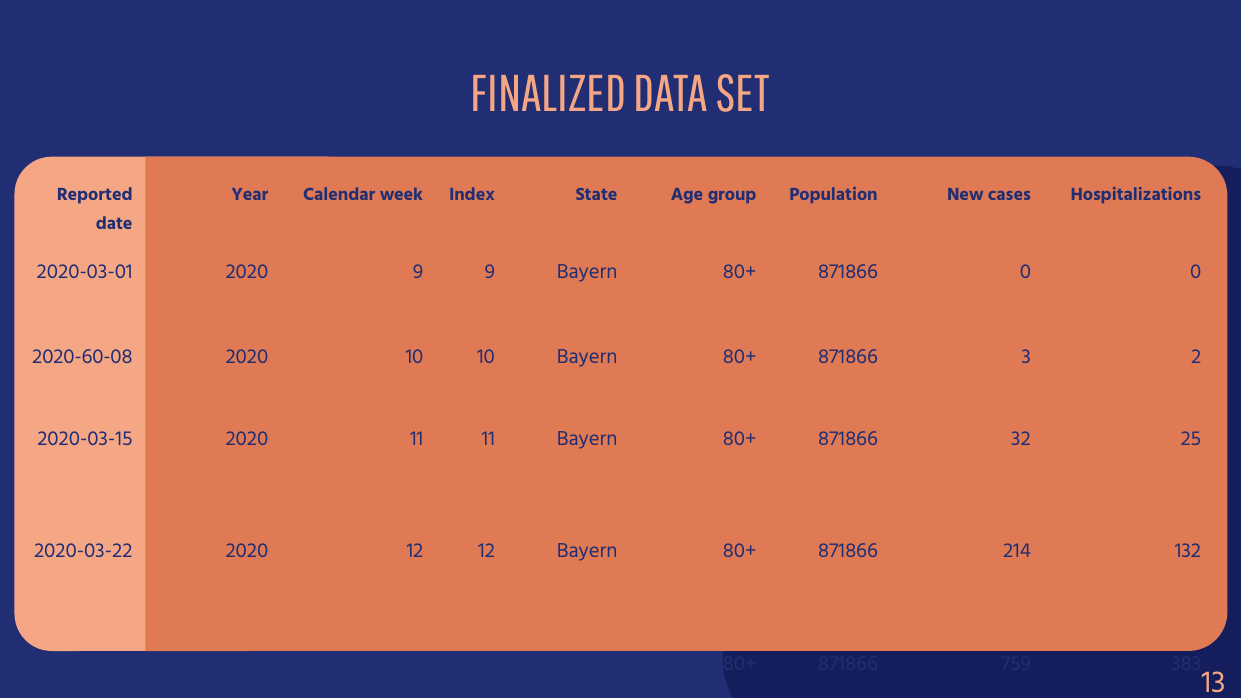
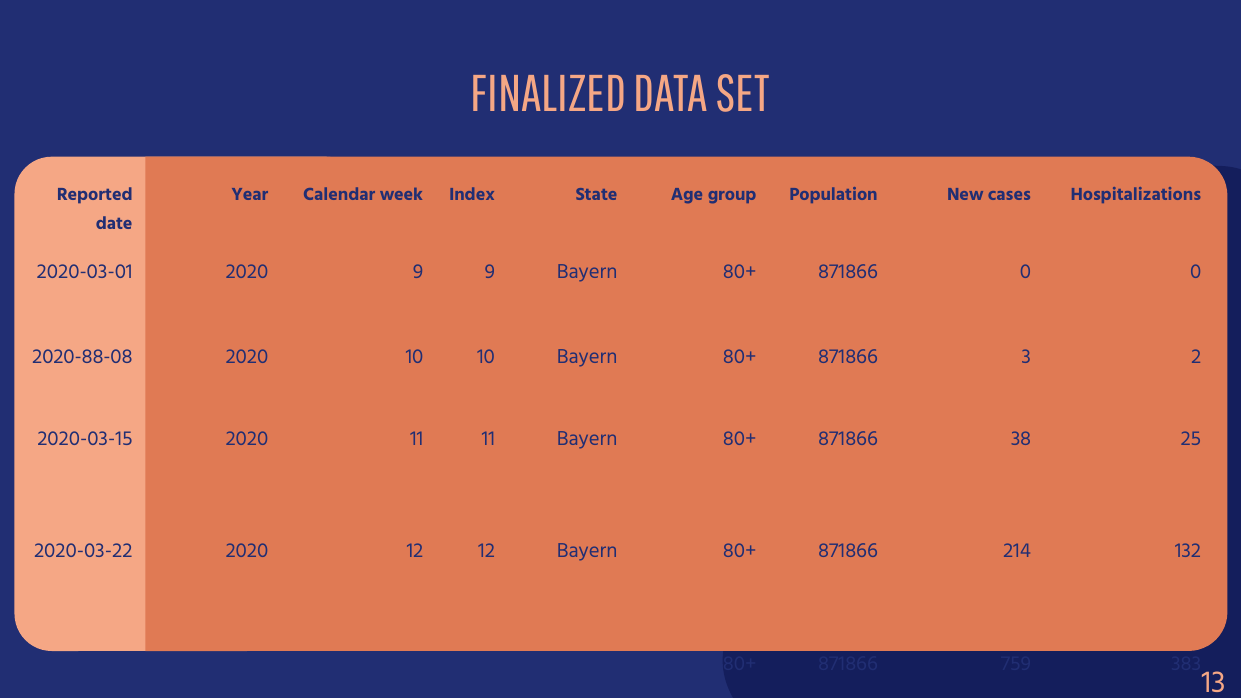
2020-60-08: 2020-60-08 -> 2020-88-08 (82, 356)
32: 32 -> 38 (1021, 439)
